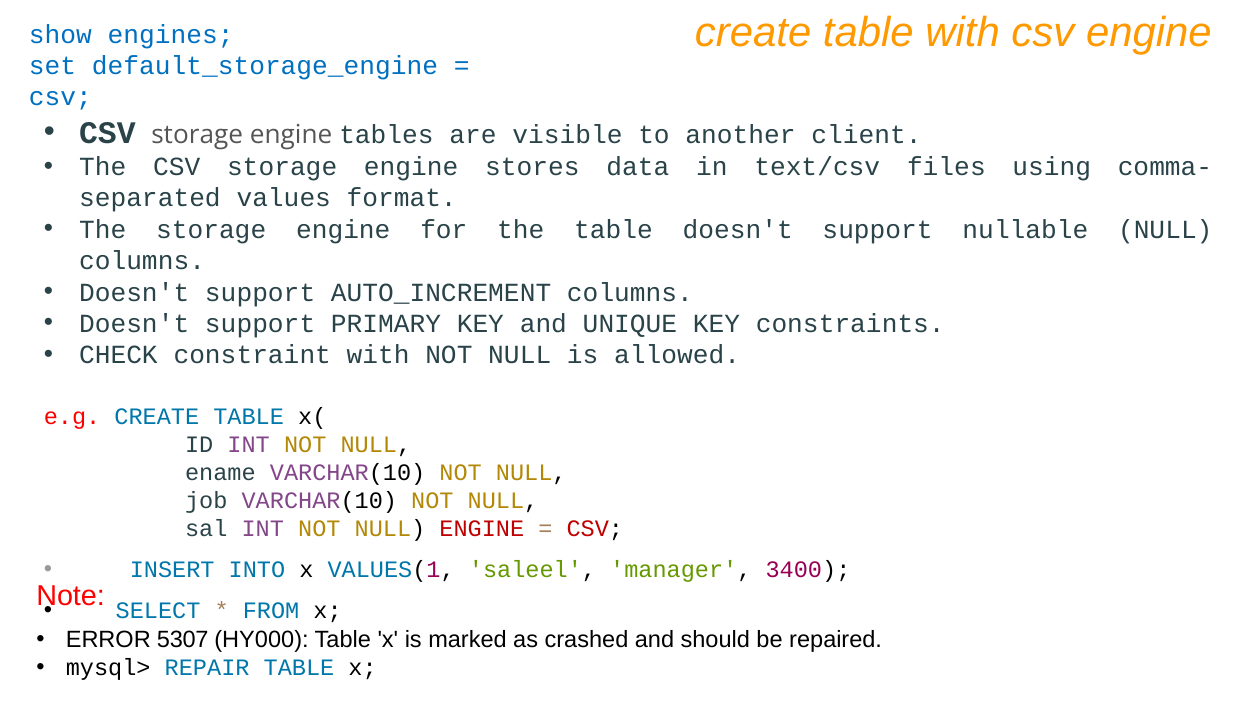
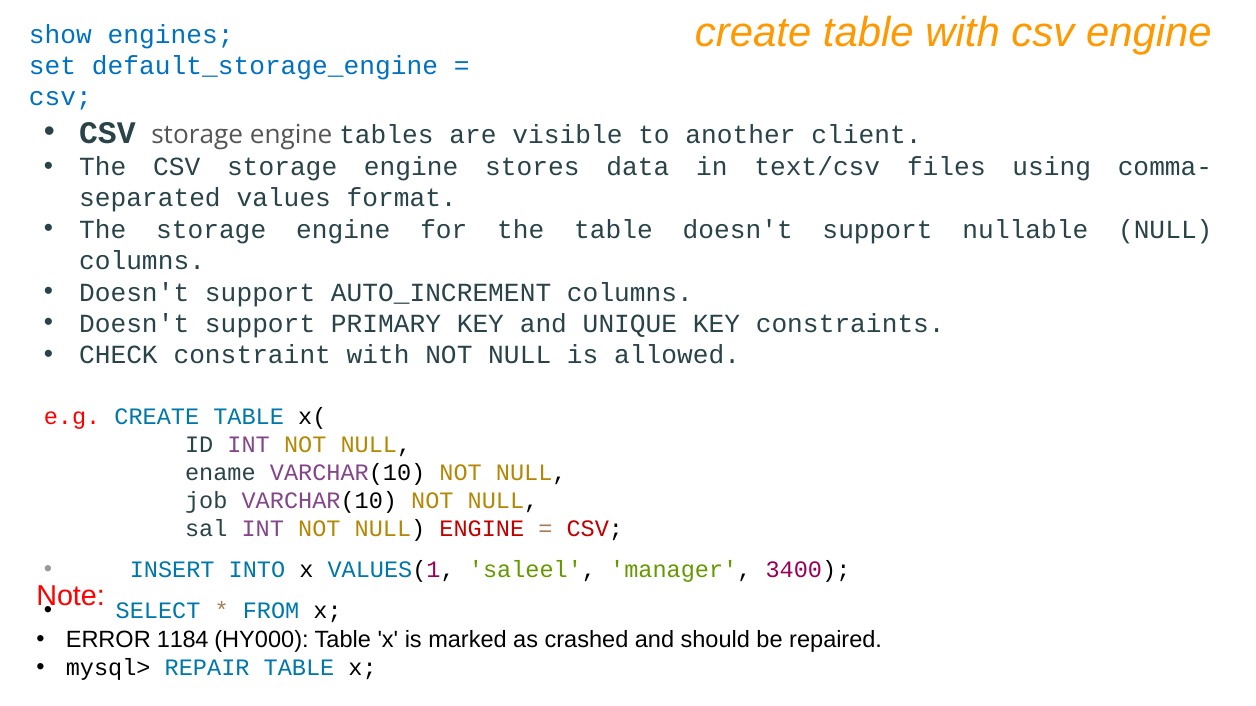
5307: 5307 -> 1184 (183, 640)
